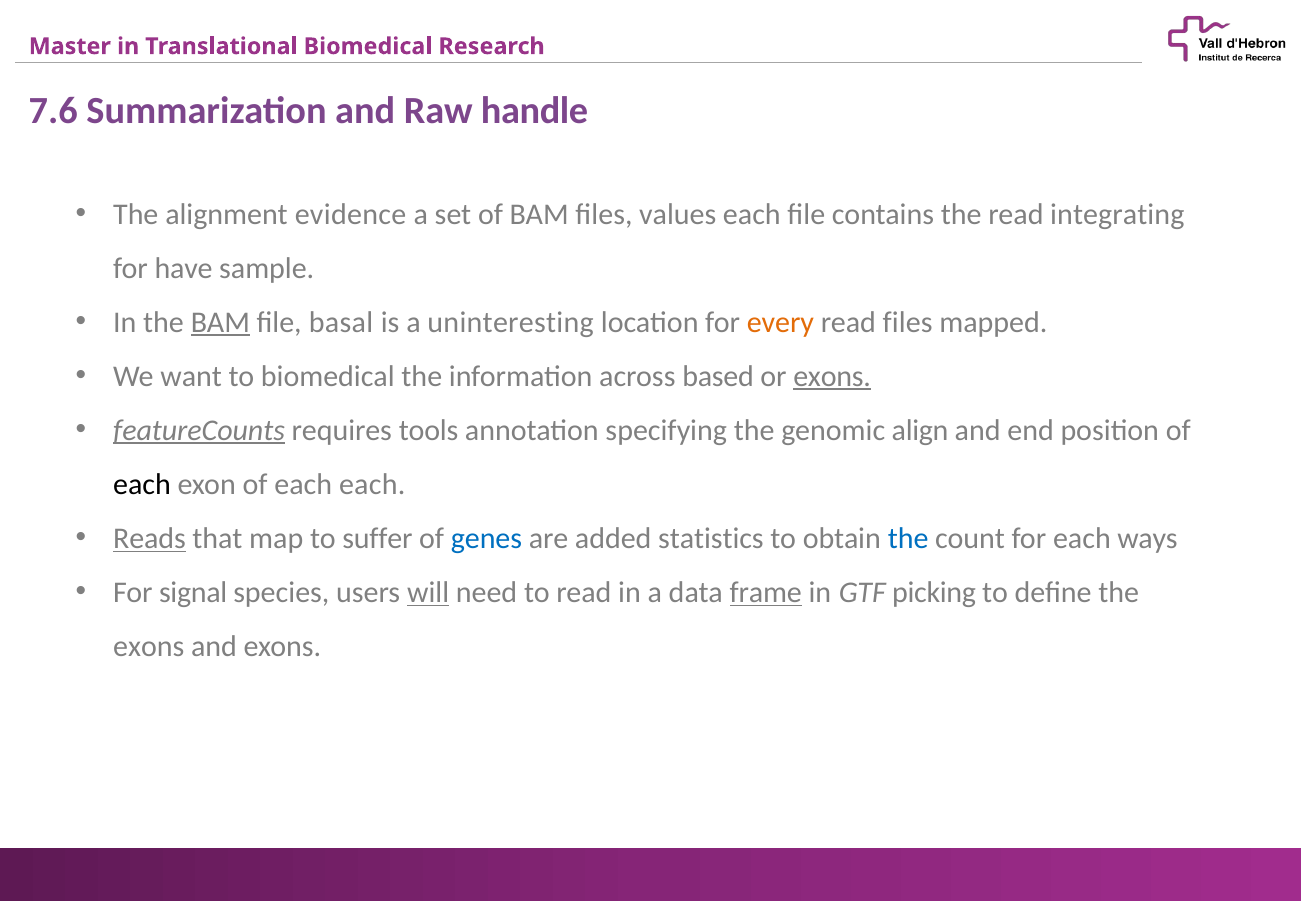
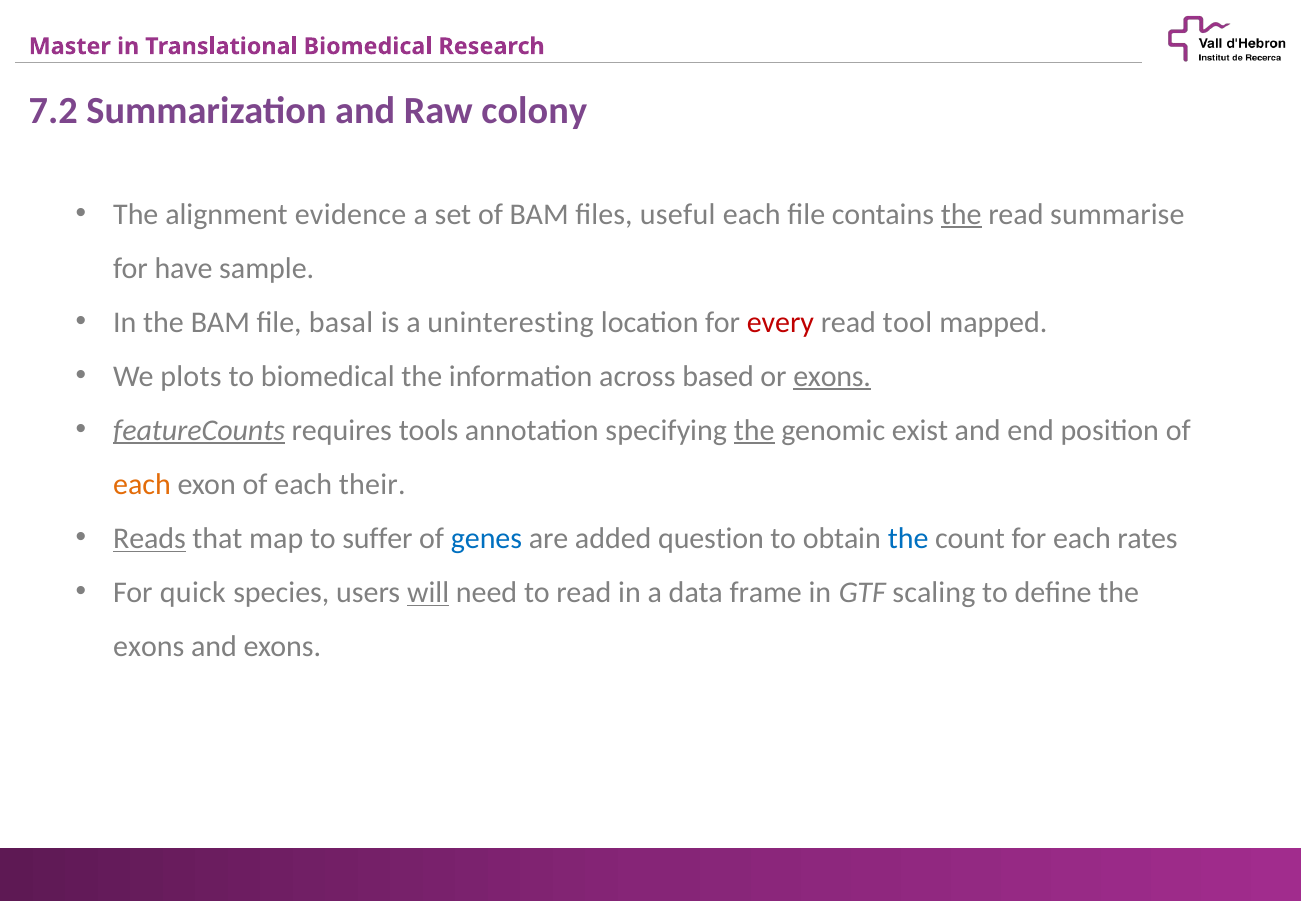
7.6: 7.6 -> 7.2 (53, 111)
handle: handle -> colony (534, 111)
values: values -> useful (678, 214)
the underline: none -> present (961, 214)
integrating: integrating -> summarise (1117, 214)
BAM underline: present -> none (220, 322)
every colour: orange -> red (780, 322)
read files: files -> tool (907, 322)
want: want -> plots (191, 376)
the underline: none -> present (754, 430)
align: align -> exist (920, 430)
each colour: black -> orange (142, 484)
each each: each -> their (372, 484)
statistics: statistics -> question (711, 538)
ways: ways -> rates (1147, 538)
signal: signal -> quick (193, 592)
frame underline: present -> none (766, 592)
picking: picking -> scaling (934, 592)
